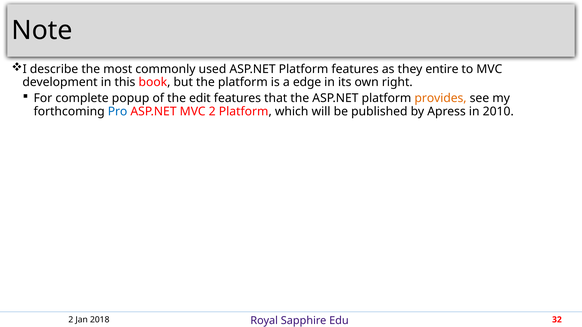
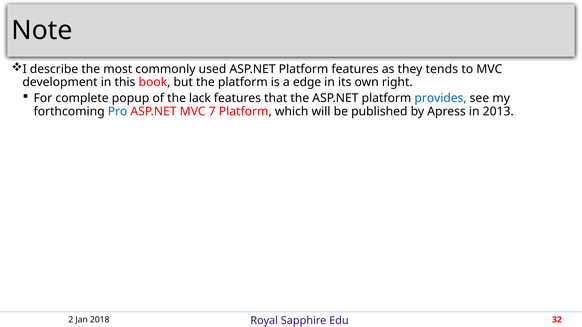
entire: entire -> tends (442, 69)
edit: edit -> lack (200, 98)
provides colour: orange -> blue (441, 98)
MVC 2: 2 -> 7 (212, 111)
2010: 2010 -> 2013 (498, 111)
